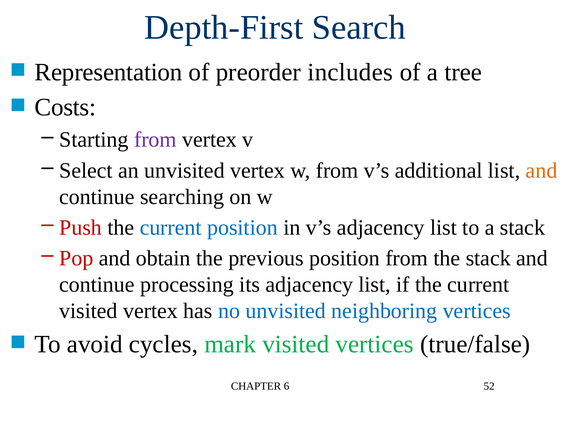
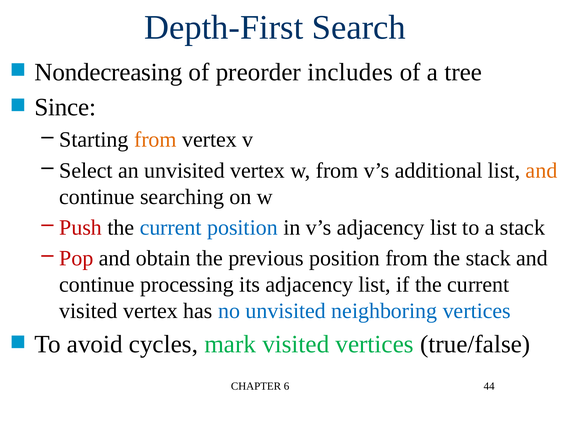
Representation: Representation -> Nondecreasing (109, 72)
Costs: Costs -> Since (65, 108)
from colour: purple -> orange (155, 140)
52: 52 -> 44 (489, 387)
